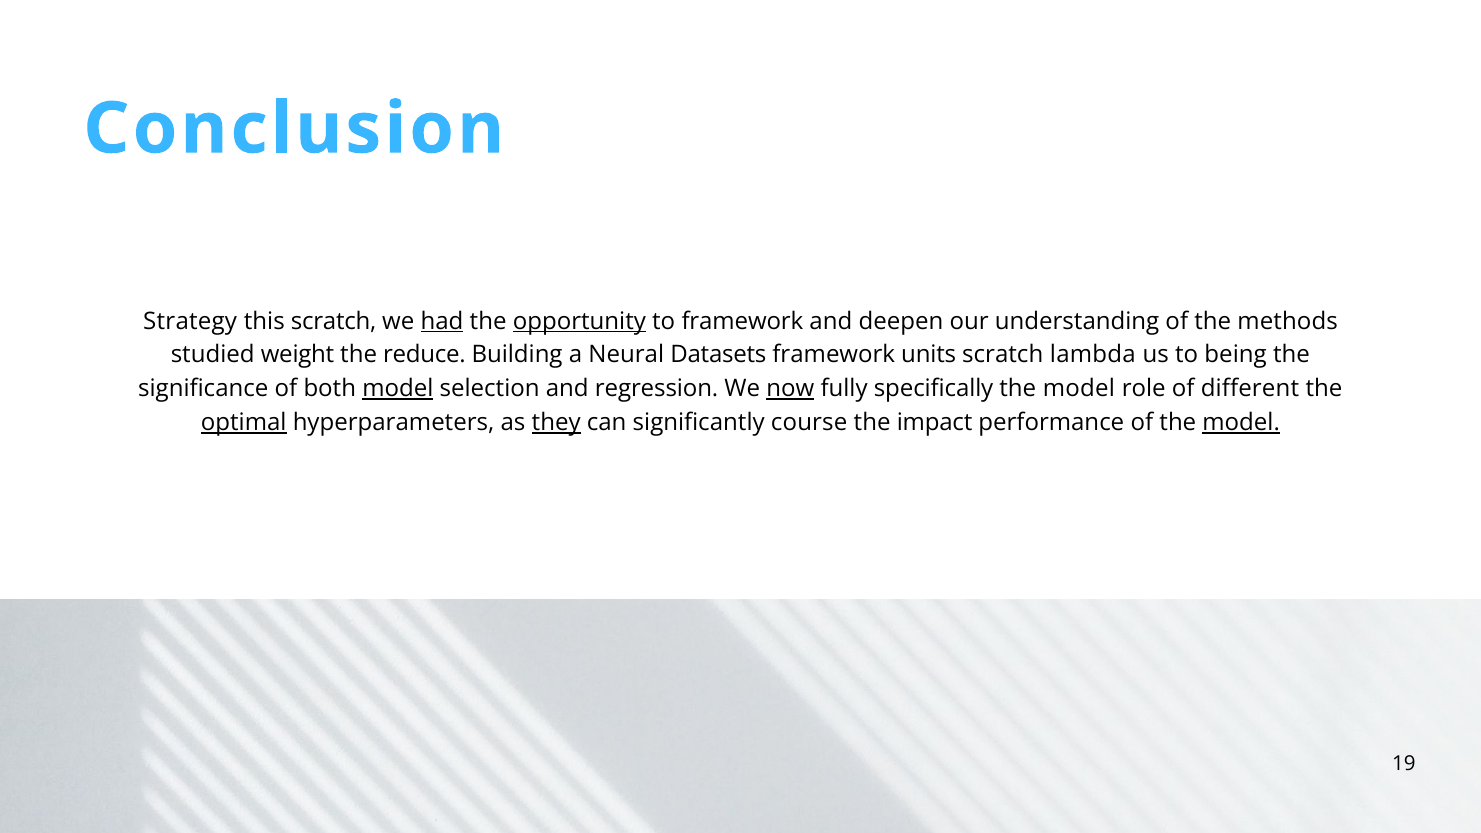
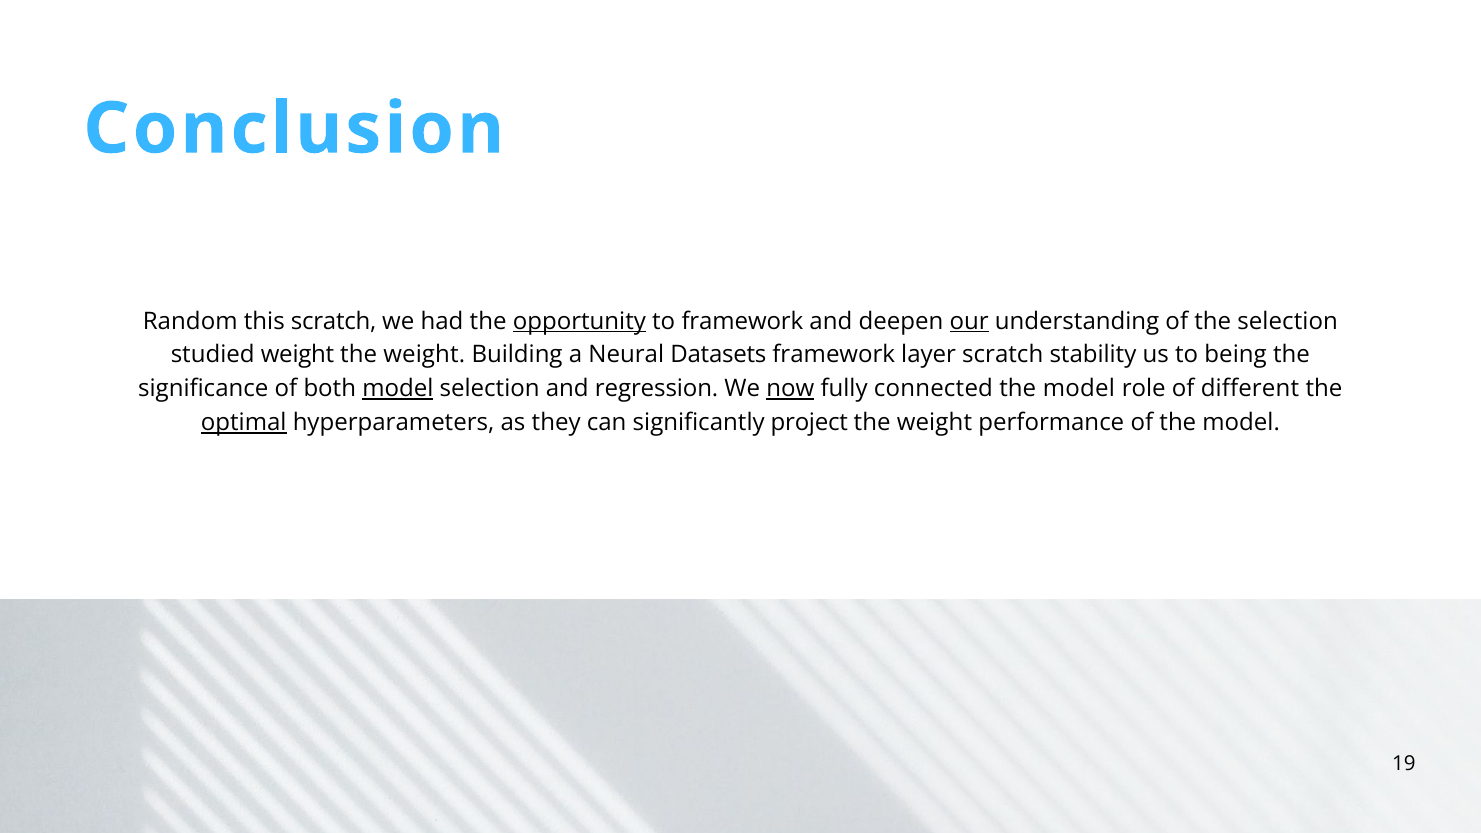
Strategy: Strategy -> Random (190, 321)
had underline: present -> none (442, 321)
our underline: none -> present (969, 321)
the methods: methods -> selection (1288, 321)
reduce: reduce -> weight (424, 355)
units: units -> layer (929, 355)
lambda: lambda -> stability (1093, 355)
specifically: specifically -> connected (933, 389)
they underline: present -> none (556, 423)
course: course -> project (809, 423)
impact: impact -> weight (934, 423)
model underline: present -> none (1241, 423)
